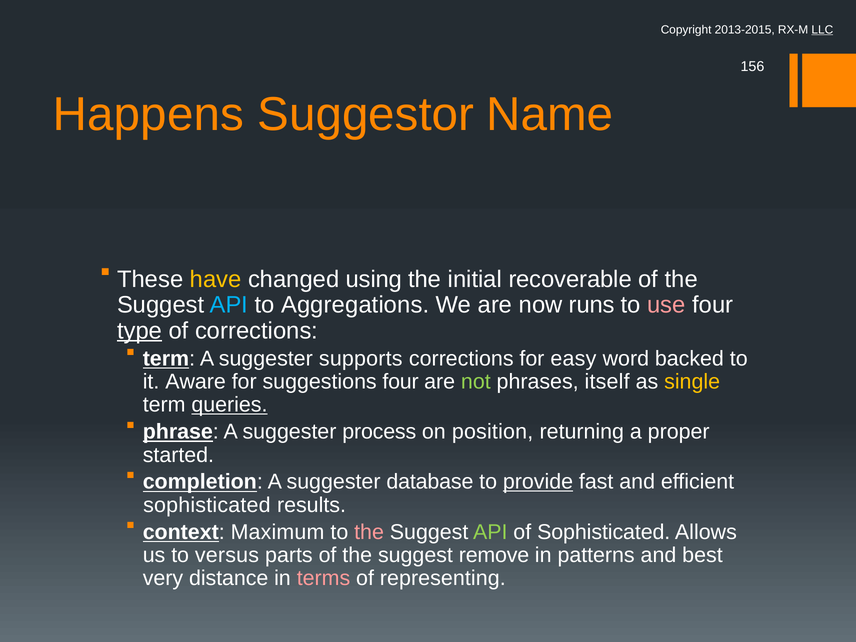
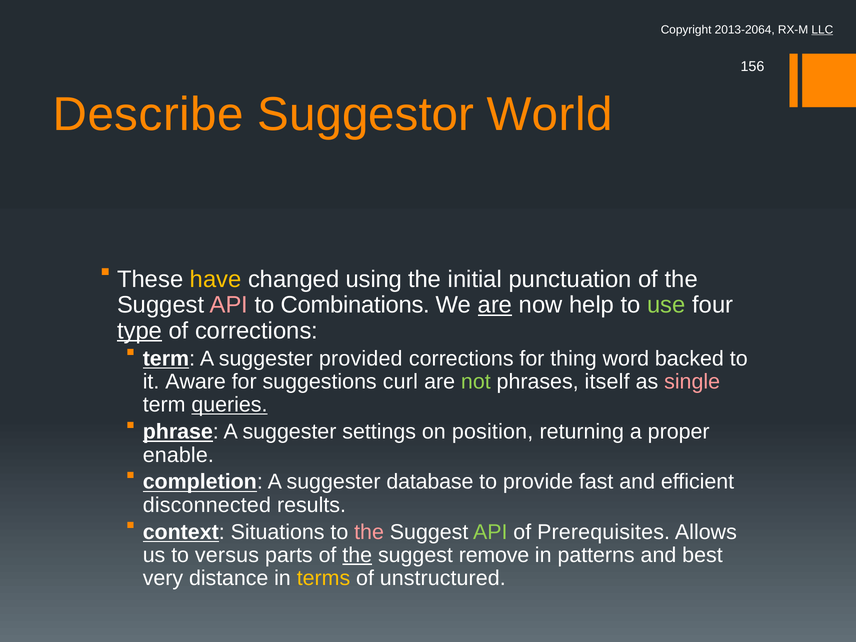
2013-2015: 2013-2015 -> 2013-2064 (745, 30)
Happens: Happens -> Describe (148, 114)
Name: Name -> World (550, 114)
recoverable: recoverable -> punctuation (570, 279)
API colour: light blue -> pink (229, 305)
Aggregations: Aggregations -> Combinations (355, 305)
are underline: none -> present (495, 305)
runs: runs -> help (592, 305)
use colour: pink -> light green (666, 305)
supports: supports -> provided (361, 359)
easy: easy -> thing (574, 359)
suggestions four: four -> curl (400, 382)
single colour: yellow -> pink (692, 382)
process: process -> settings (379, 432)
started: started -> enable (178, 455)
provide underline: present -> none (538, 482)
sophisticated: sophisticated -> disconnected (207, 505)
Maximum: Maximum -> Situations (278, 532)
of Sophisticated: Sophisticated -> Prerequisites (604, 532)
the underline: none -> present (357, 555)
terms colour: pink -> yellow (324, 578)
representing: representing -> unstructured (443, 578)
